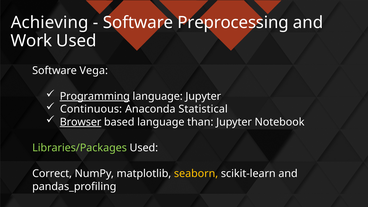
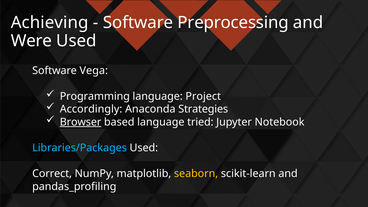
Work: Work -> Were (31, 41)
Programming underline: present -> none (95, 96)
language Jupyter: Jupyter -> Project (203, 96)
Continuous: Continuous -> Accordingly (91, 109)
Statistical: Statistical -> Strategies (203, 109)
than: than -> tried (200, 122)
Libraries/Packages colour: light green -> light blue (80, 148)
